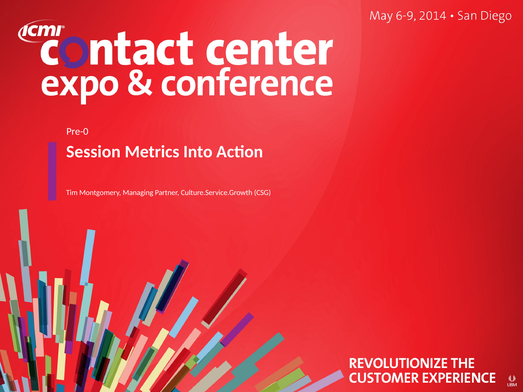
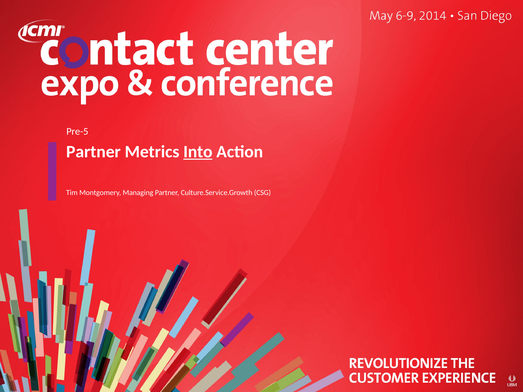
Pre-0: Pre-0 -> Pre-5 (77, 131)
Session: Session -> Partner (93, 152)
Into underline: none -> present (198, 152)
